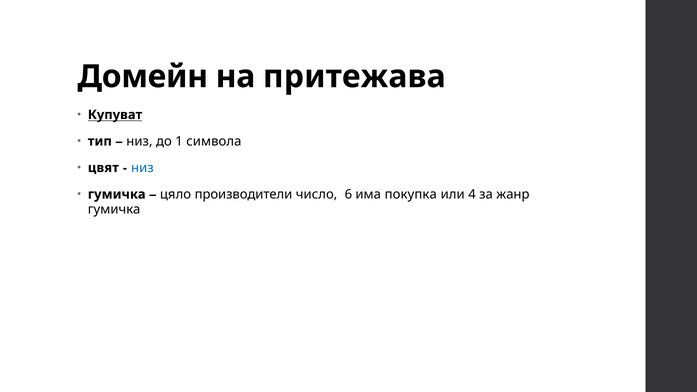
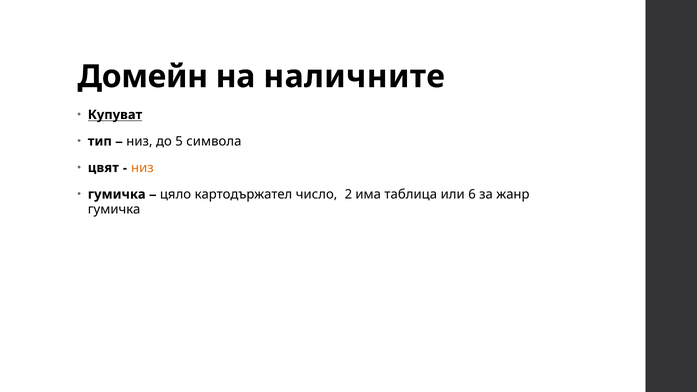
притежава: притежава -> наличните (354, 77)
1: 1 -> 5 (179, 141)
низ colour: blue -> orange (142, 168)
производители: производители -> картодържател (243, 194)
6: 6 -> 2 (348, 194)
покупка: покупка -> таблица (411, 194)
4: 4 -> 6 (472, 194)
